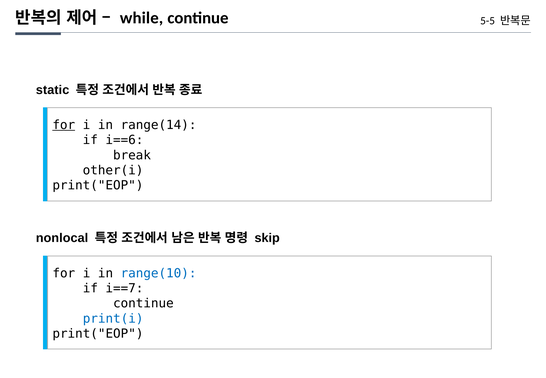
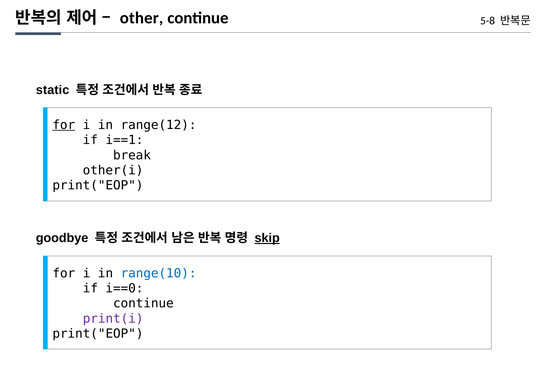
while: while -> other (142, 18)
5-5: 5-5 -> 5-8 (488, 21)
range(14: range(14 -> range(12 (159, 125)
i==6: i==6 -> i==1 (124, 140)
nonlocal: nonlocal -> goodbye (62, 238)
skip underline: none -> present (267, 238)
i==7: i==7 -> i==0 (124, 288)
print(i colour: blue -> purple (113, 319)
